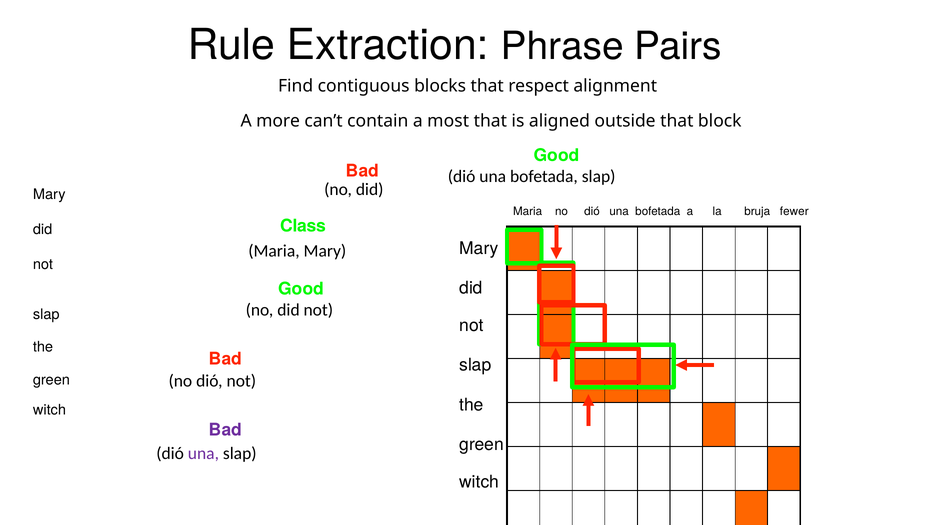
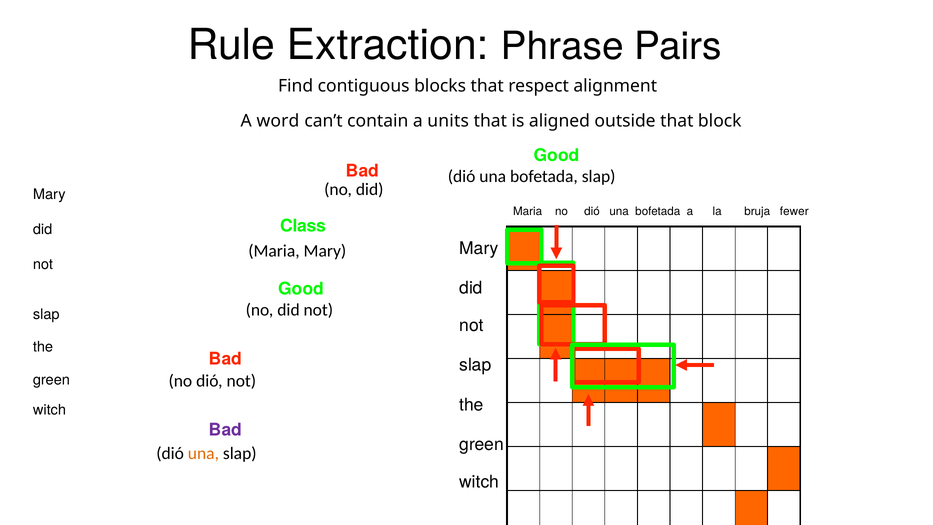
more: more -> word (278, 121)
most: most -> units (448, 121)
una colour: purple -> orange (203, 453)
